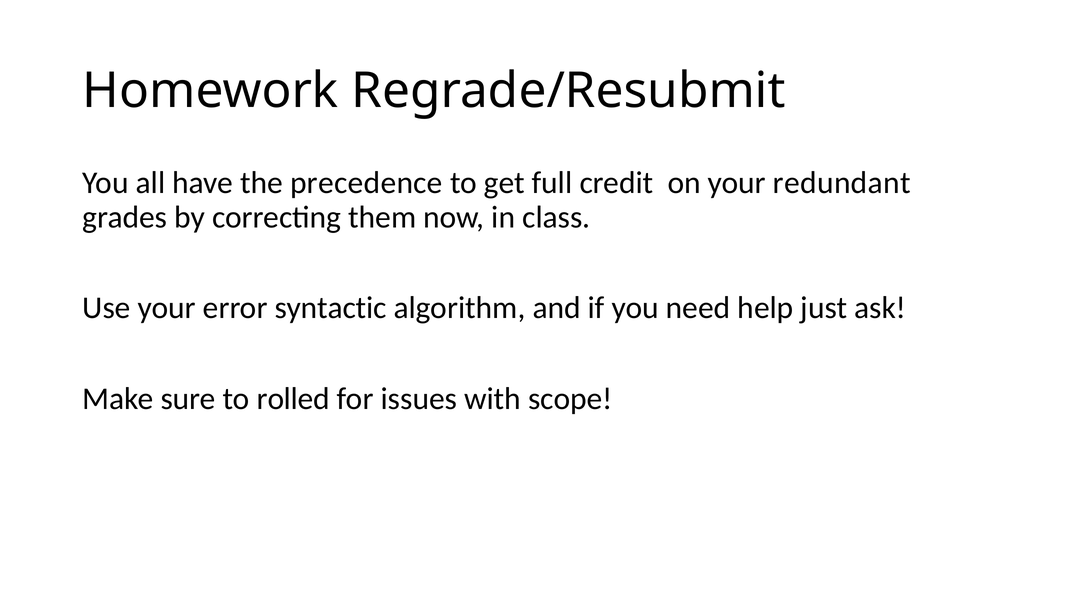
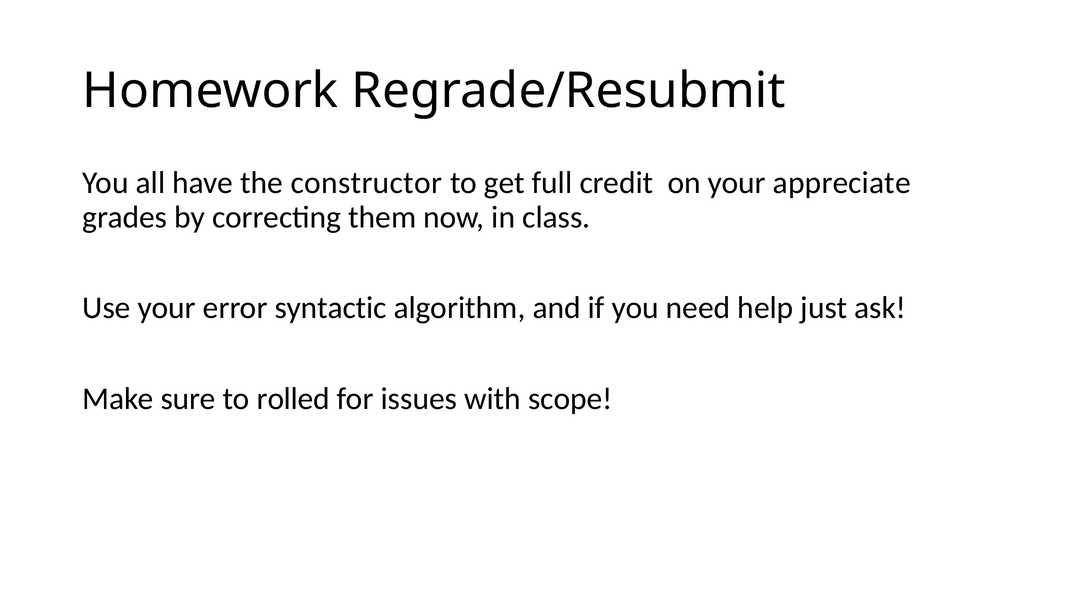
precedence: precedence -> constructor (366, 183)
redundant: redundant -> appreciate (842, 183)
